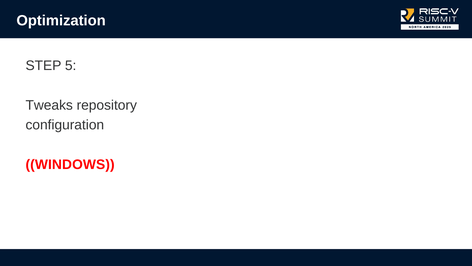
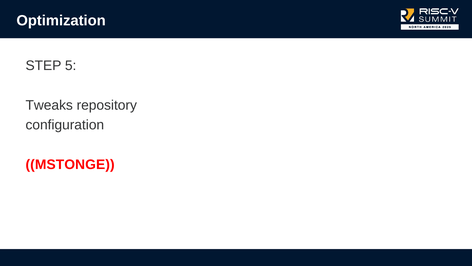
WINDOWS: WINDOWS -> MSTONGE (70, 164)
